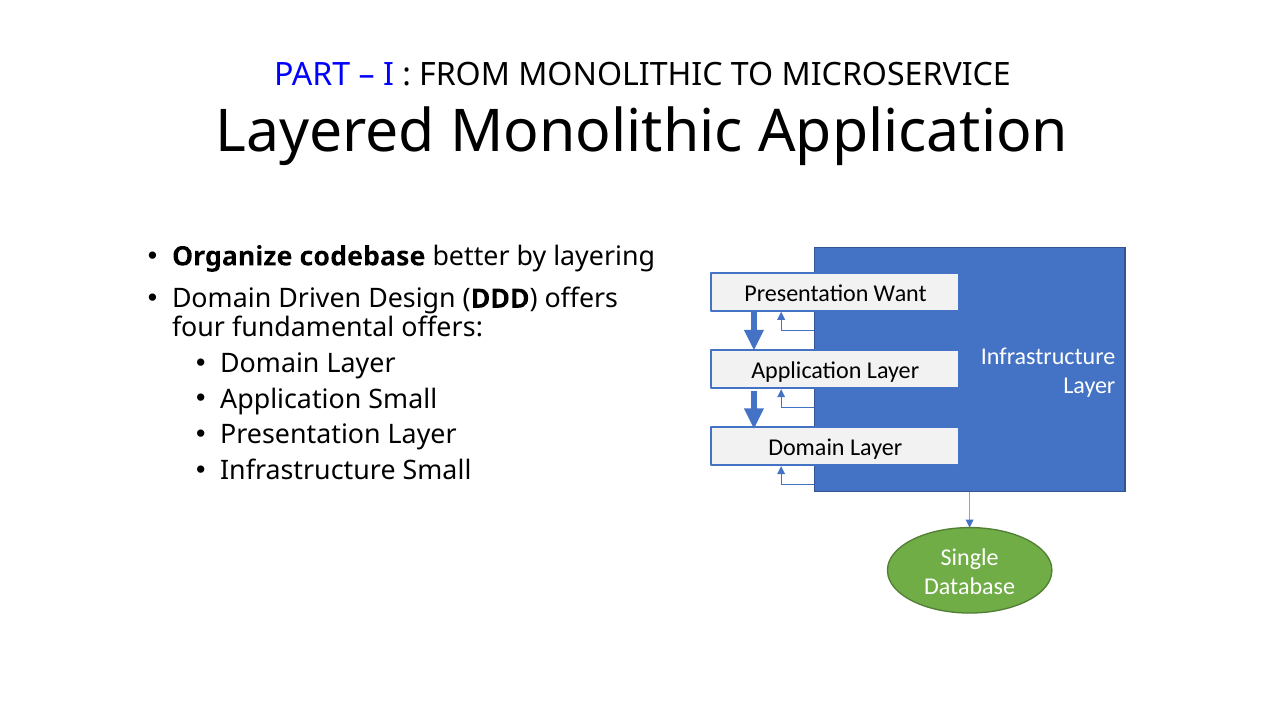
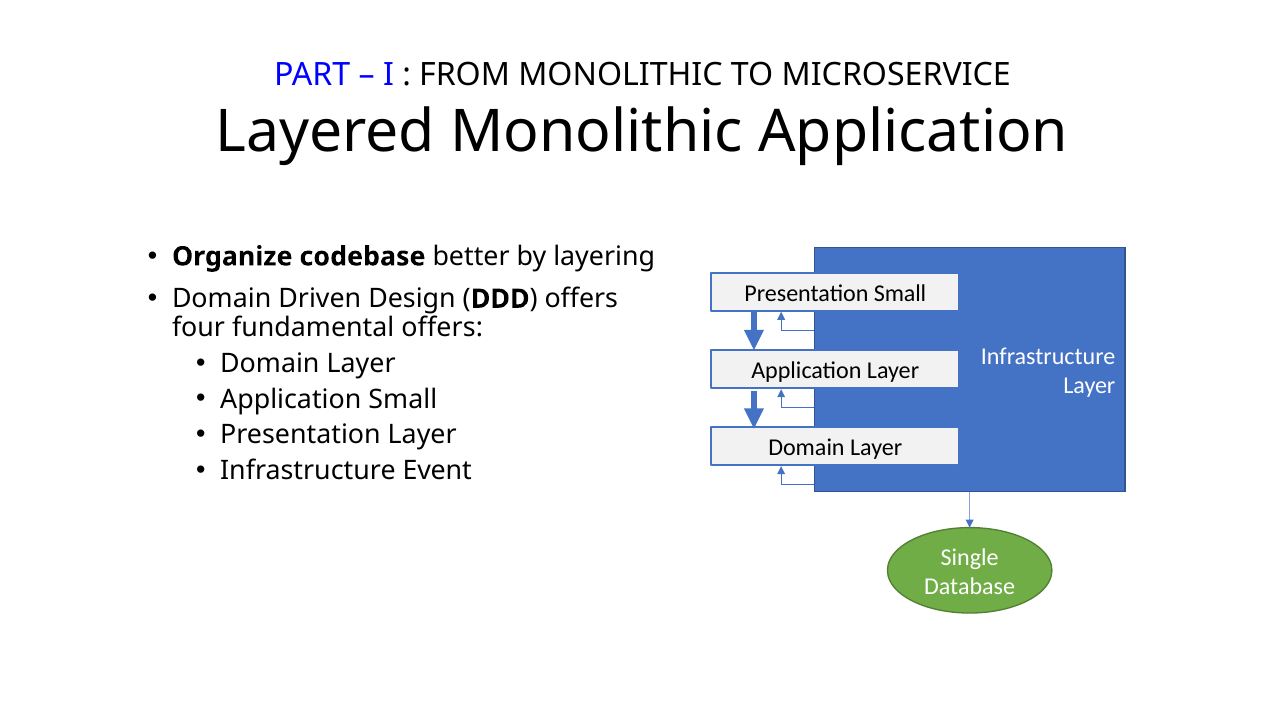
Presentation Want: Want -> Small (900, 294)
Infrastructure Small: Small -> Event (437, 470)
